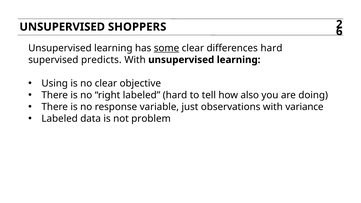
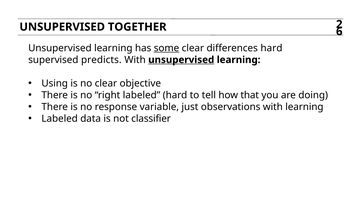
SHOPPERS: SHOPPERS -> TOGETHER (137, 27)
unsupervised underline: none -> present (181, 60)
also: also -> that (250, 95)
with variance: variance -> learning (304, 107)
problem: problem -> classifier (151, 119)
